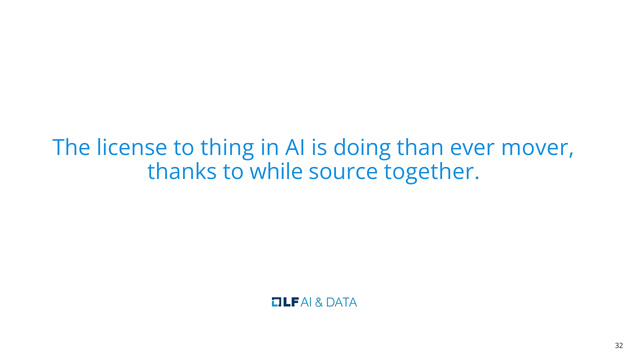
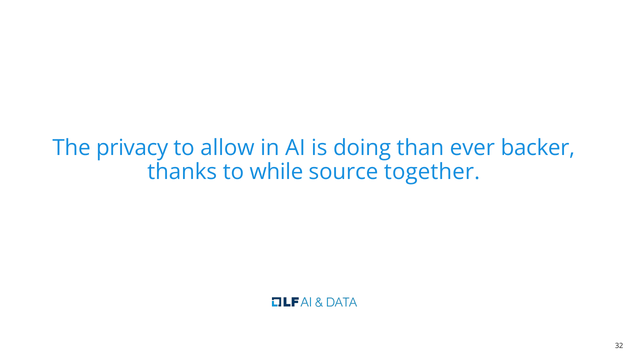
license: license -> privacy (132, 148)
thing: thing -> allow (227, 148)
mover: mover -> backer (538, 148)
